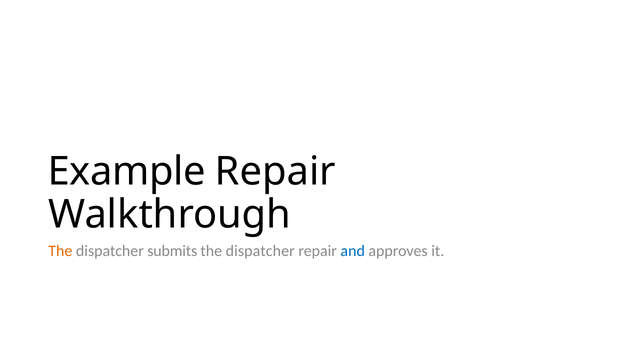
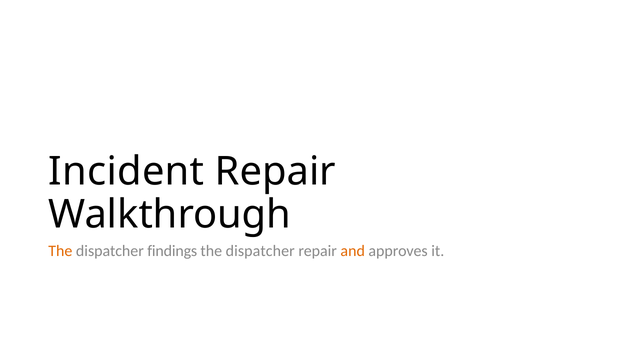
Example: Example -> Incident (126, 171)
submits: submits -> findings (172, 251)
and colour: blue -> orange (353, 251)
